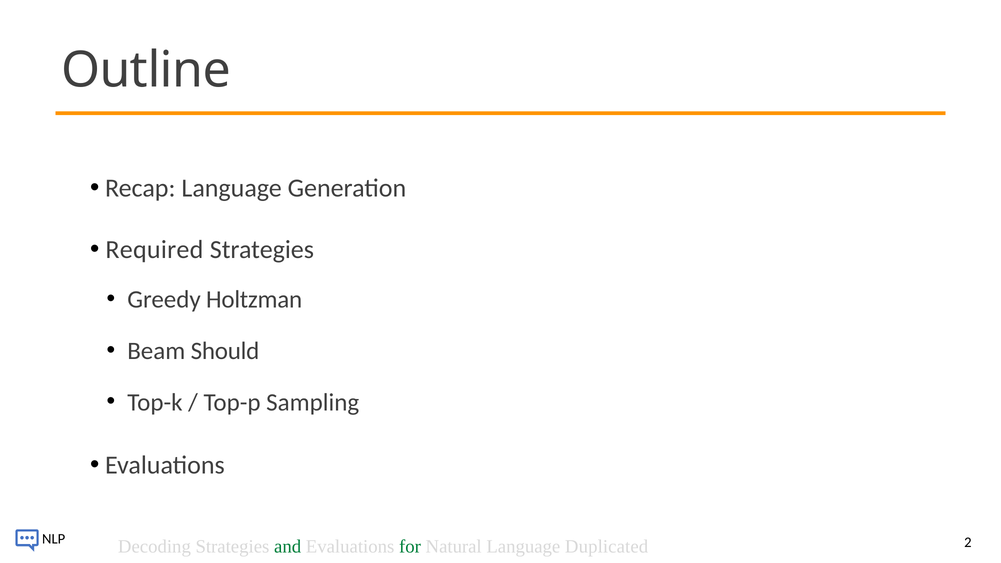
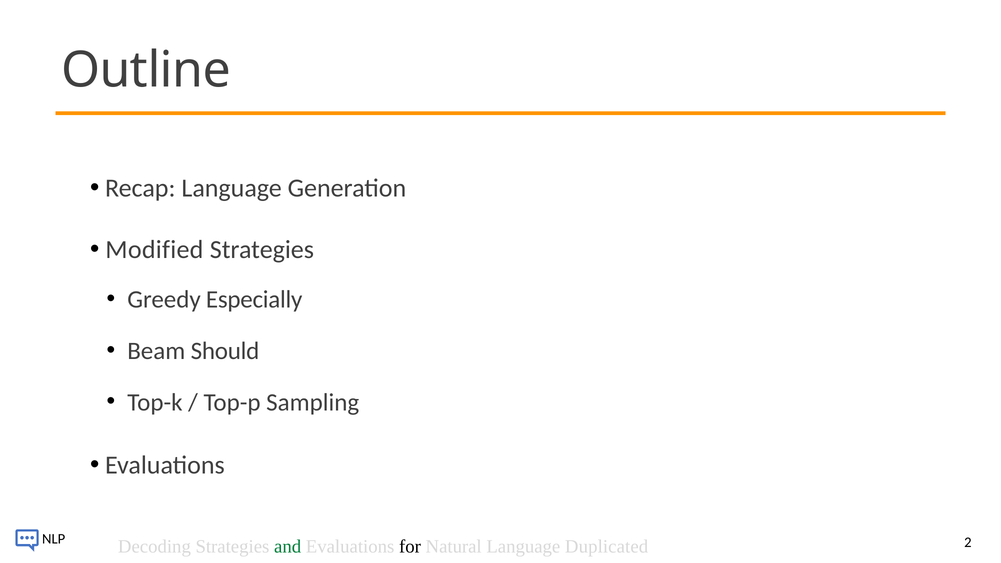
Required: Required -> Modified (154, 250)
Holtzman: Holtzman -> Especially (254, 300)
for colour: green -> black (410, 547)
